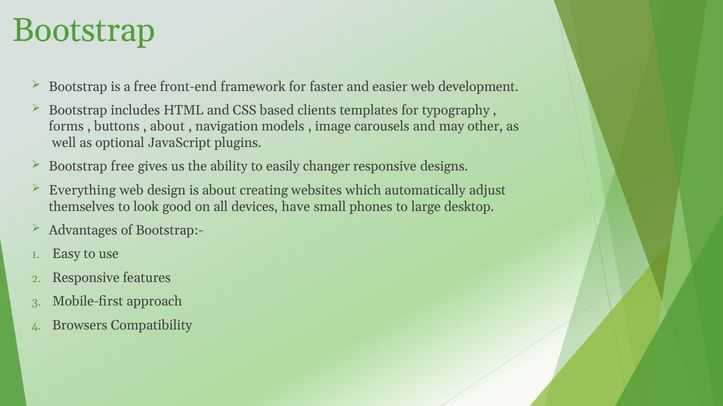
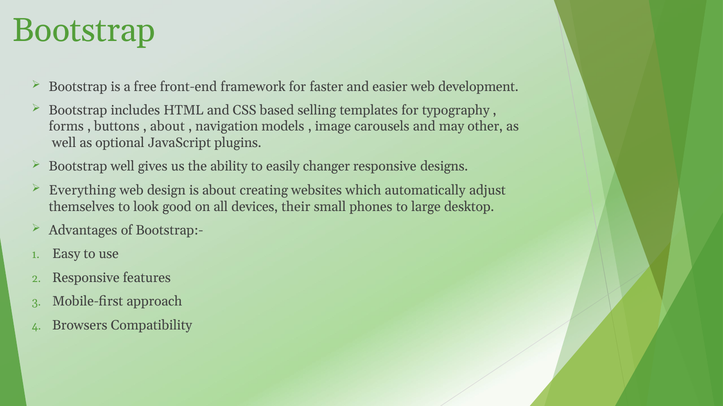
clients: clients -> selling (317, 110)
Bootstrap free: free -> well (123, 167)
have: have -> their (296, 207)
